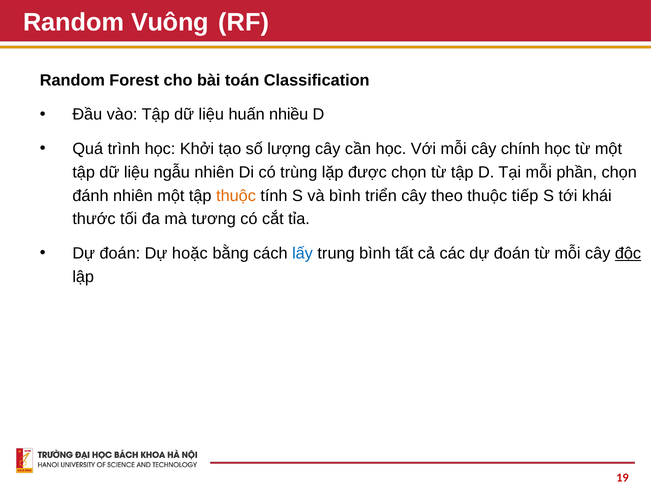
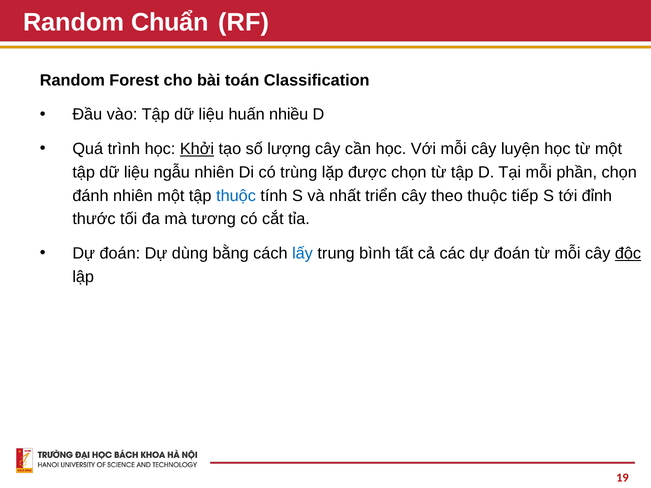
Vuông: Vuông -> Chuẩn (170, 22)
Khởi underline: none -> present (197, 149)
chính: chính -> luyện (520, 149)
thuộc colour: orange -> blue (236, 196)
và bình: bình -> nhất (345, 196)
khái: khái -> đỉnh (597, 196)
hoặc: hoặc -> dùng (190, 253)
